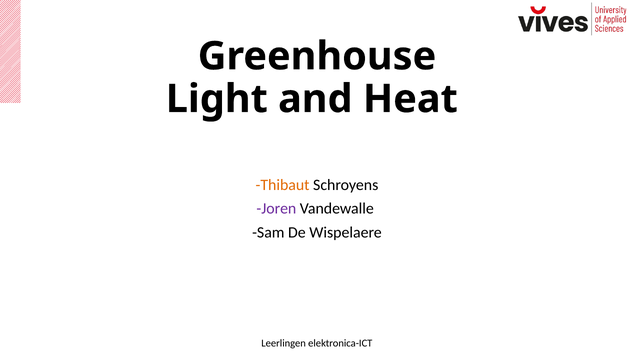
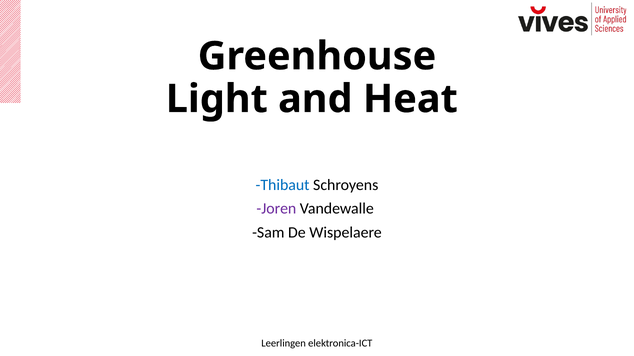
Thibaut colour: orange -> blue (283, 185)
